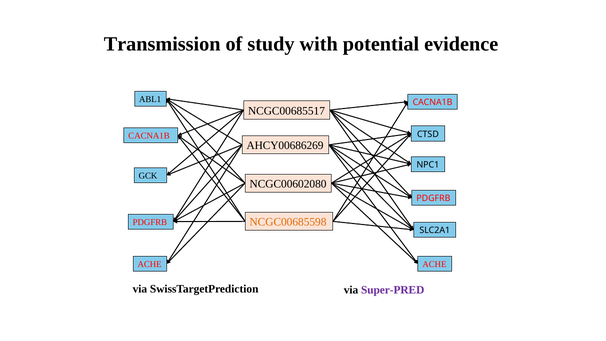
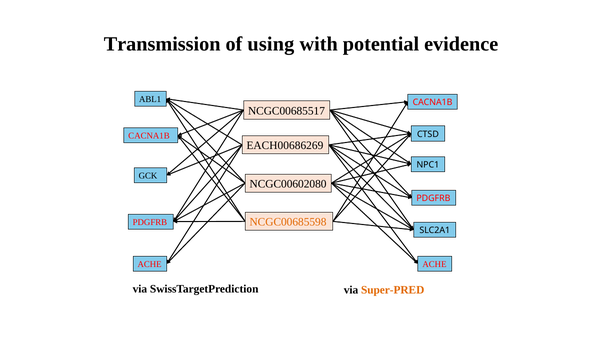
study: study -> using (271, 44)
AHCY00686269: AHCY00686269 -> EACH00686269 (285, 146)
Super-PRED colour: purple -> orange (393, 290)
